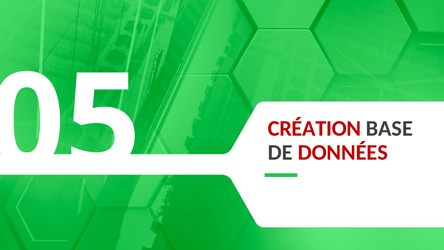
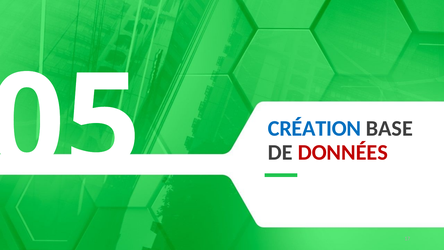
CRÉATION colour: red -> blue (315, 128)
